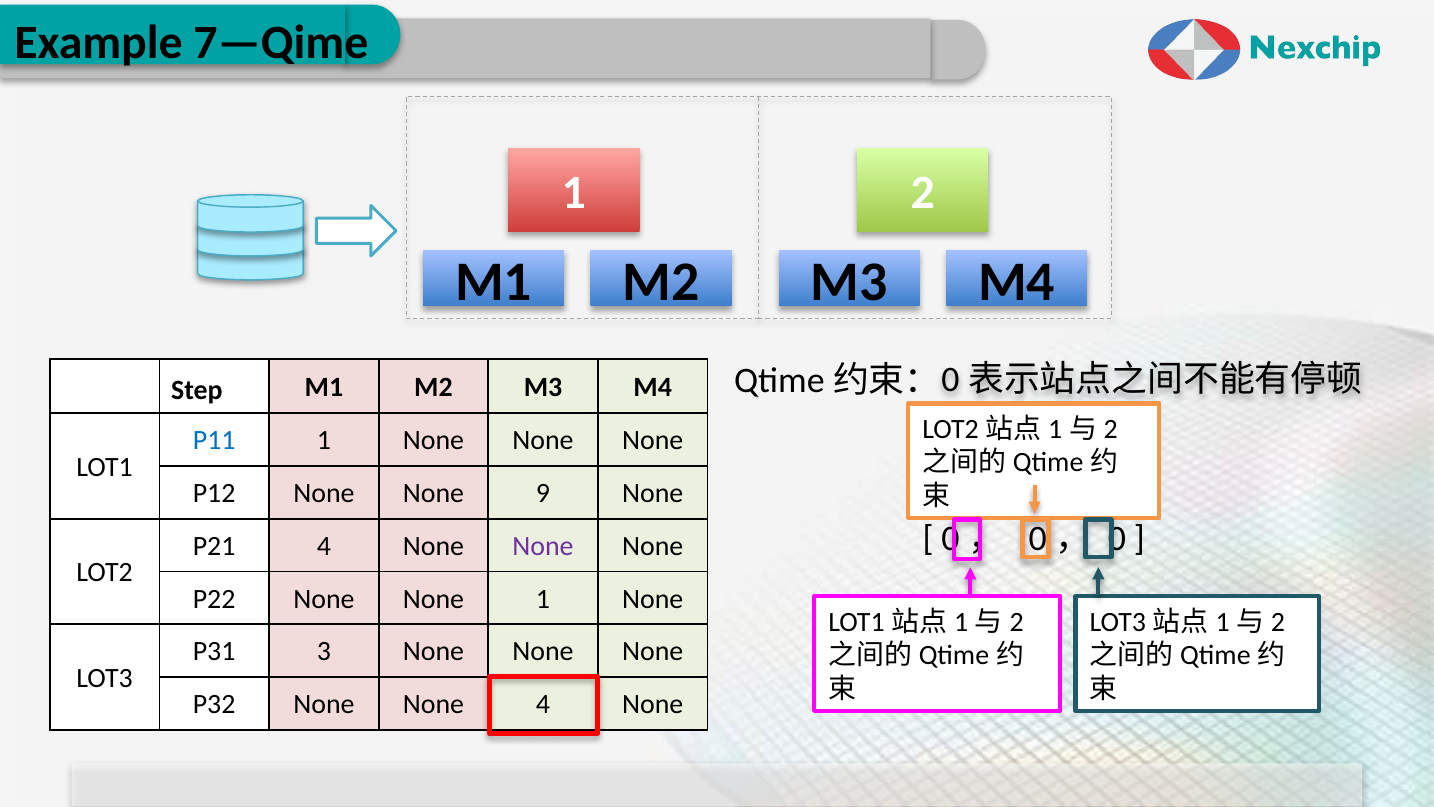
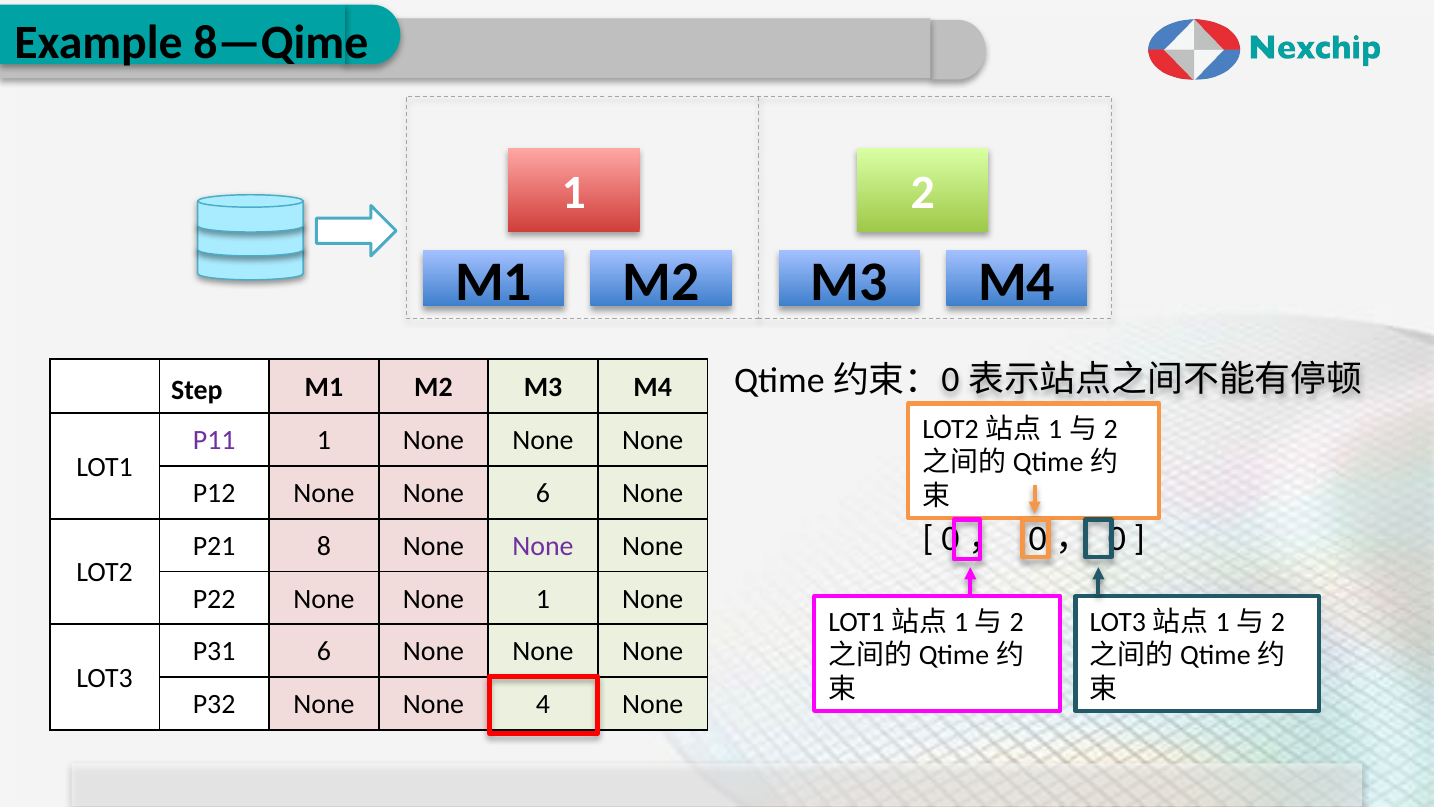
7—Qime: 7—Qime -> 8—Qime (281, 42)
P11 colour: blue -> purple (214, 440)
None 9: 9 -> 6 (543, 493)
P21 4: 4 -> 8 (324, 546)
P31 3: 3 -> 6 (324, 652)
